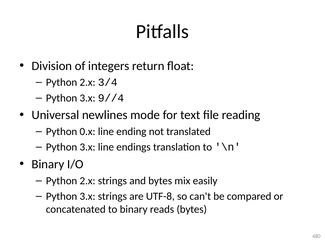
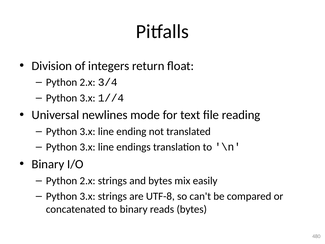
9//4: 9//4 -> 1//4 (111, 98)
0.x: 0.x -> 3.x (88, 131)
